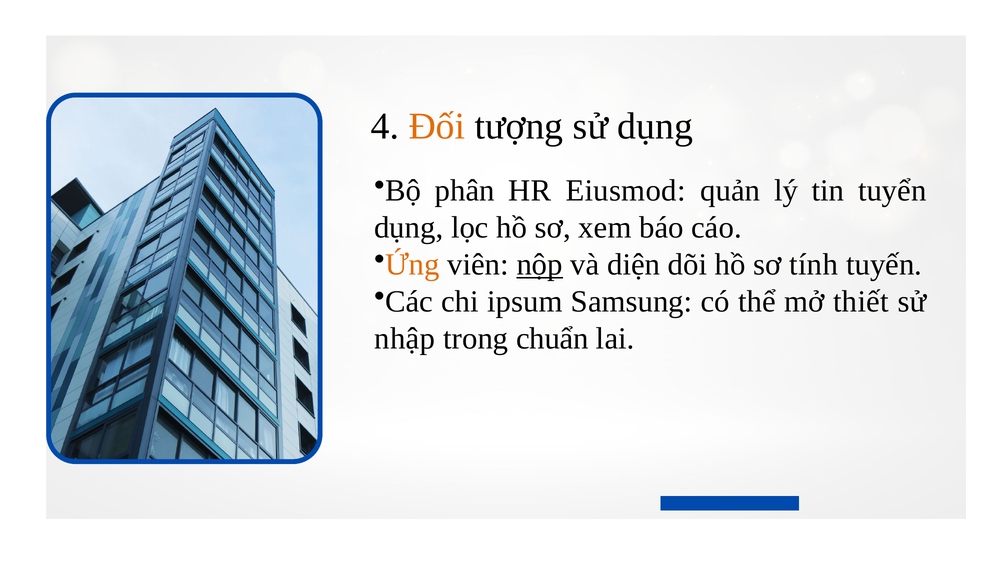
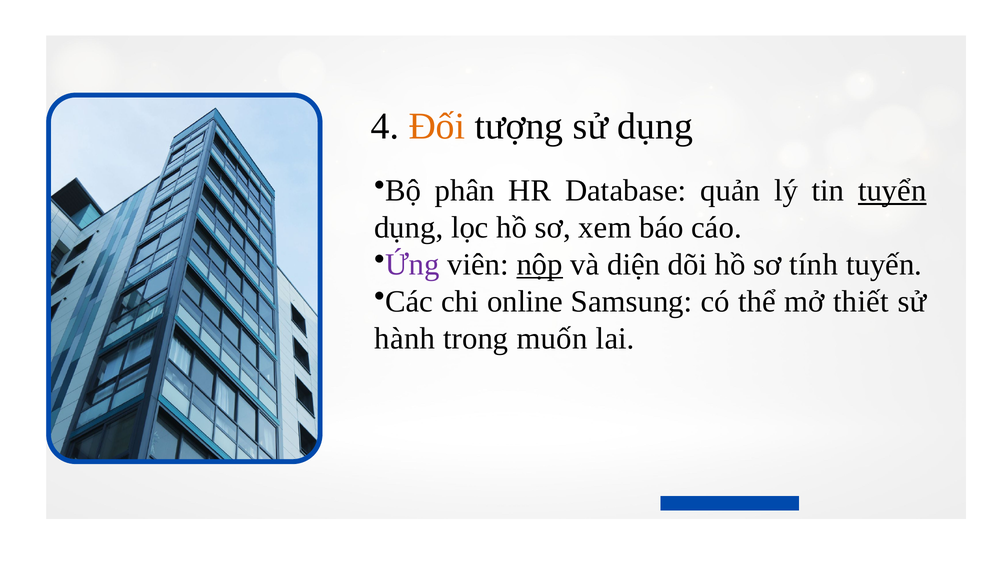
Eiusmod: Eiusmod -> Database (626, 191)
tuyển underline: none -> present (892, 191)
Ứng colour: orange -> purple (412, 265)
ipsum: ipsum -> online (525, 301)
nhập: nhập -> hành (405, 338)
chuẩn: chuẩn -> muốn (552, 338)
